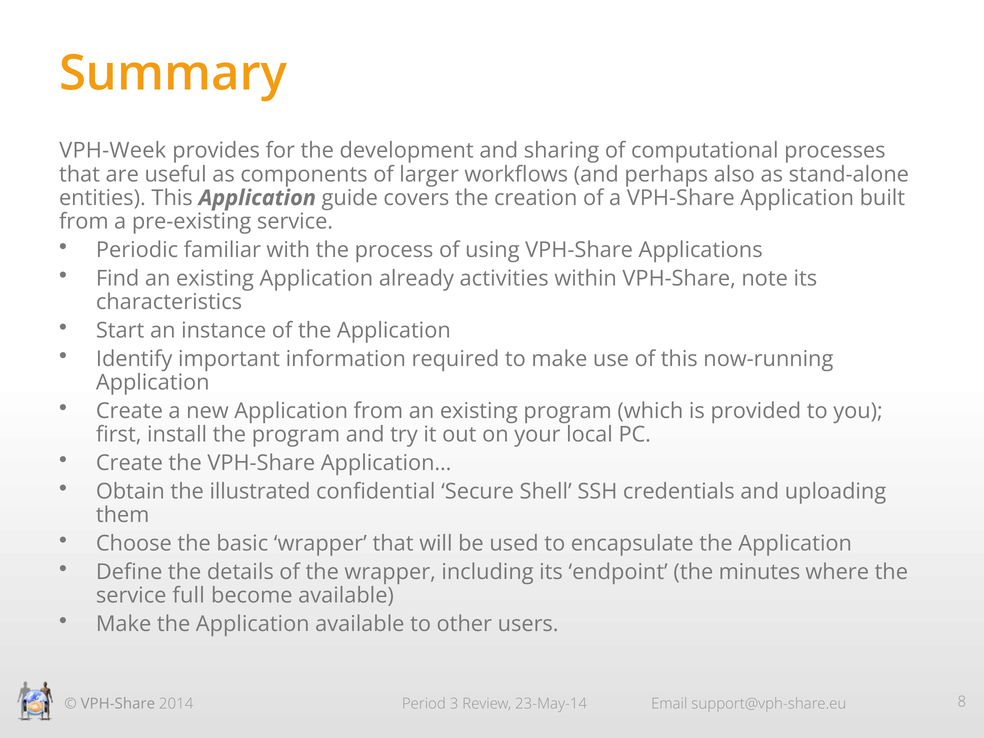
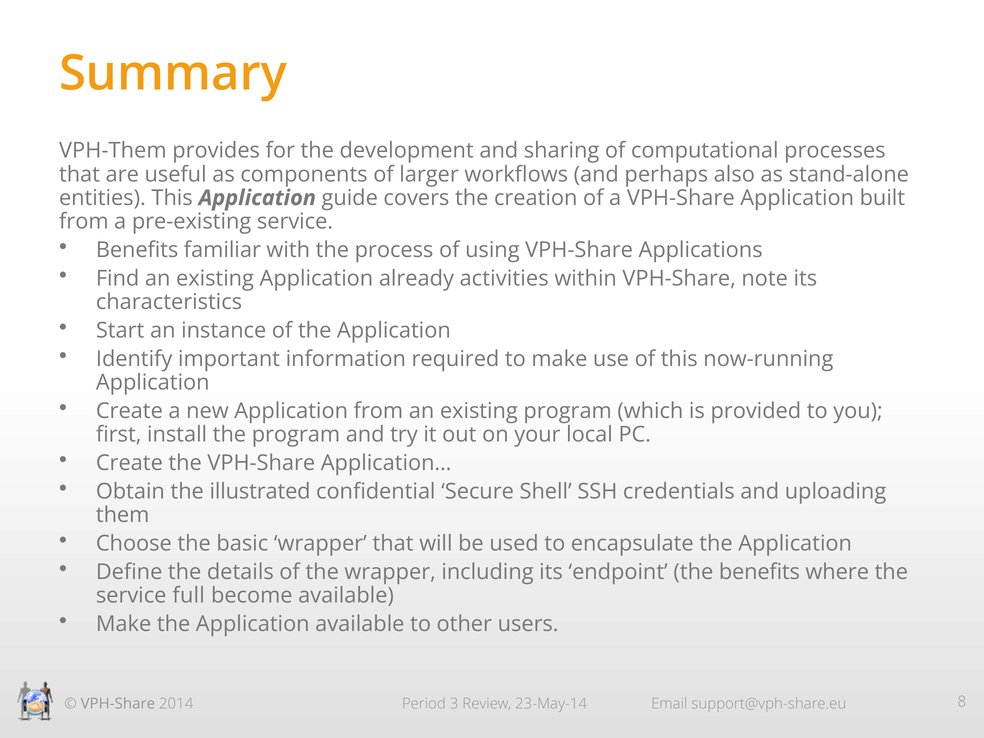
VPH-Week: VPH-Week -> VPH-Them (113, 151)
Periodic: Periodic -> Benefits (137, 250)
the minutes: minutes -> benefits (759, 572)
